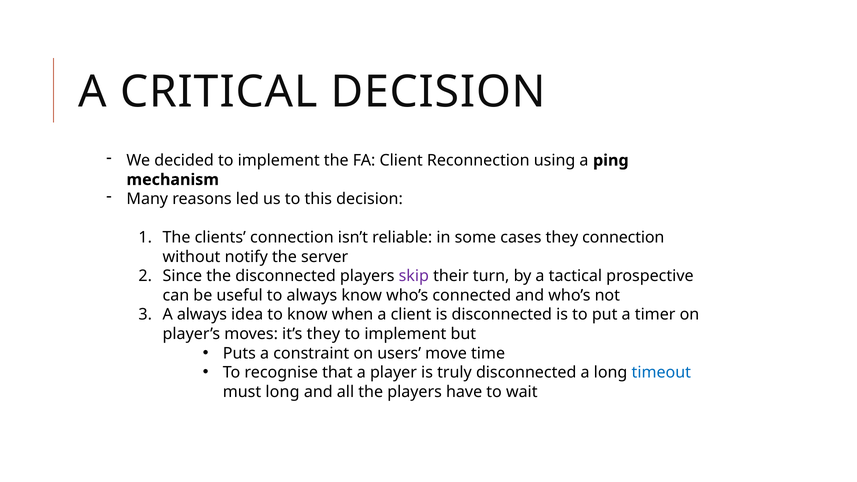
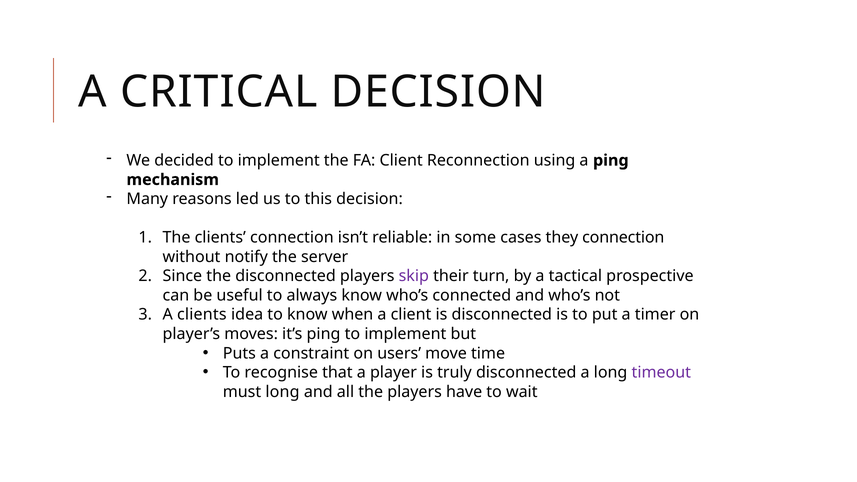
A always: always -> clients (202, 315)
it’s they: they -> ping (324, 334)
timeout colour: blue -> purple (661, 373)
